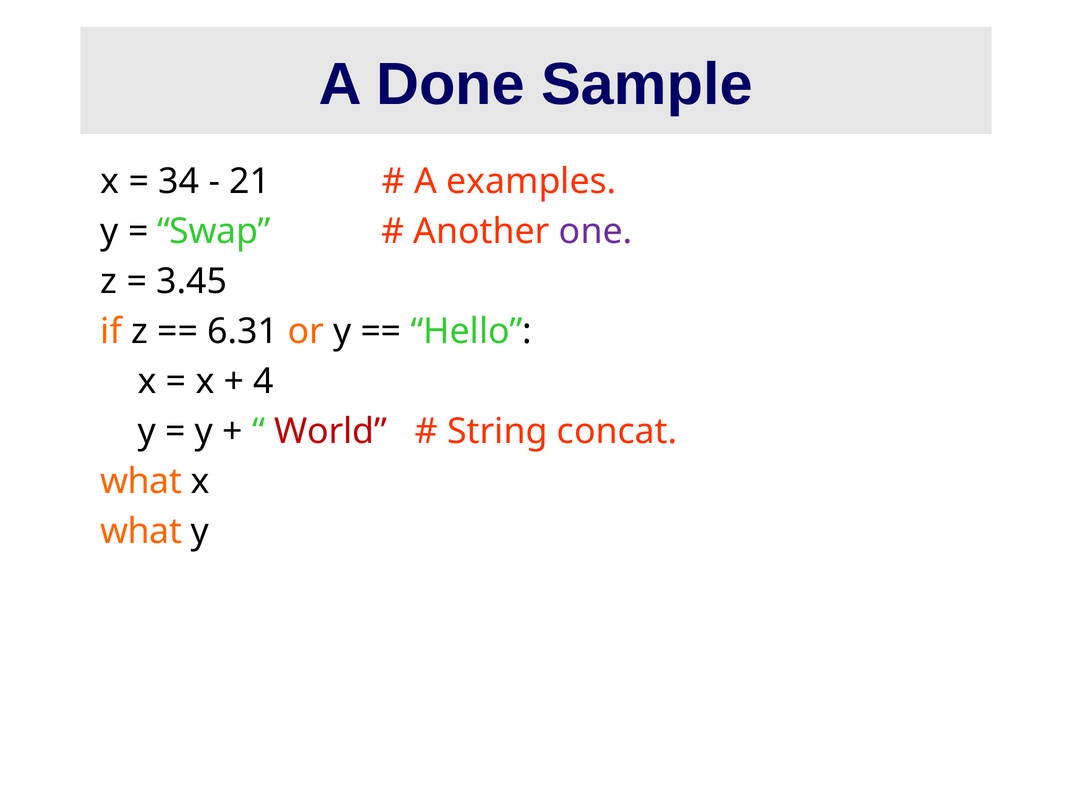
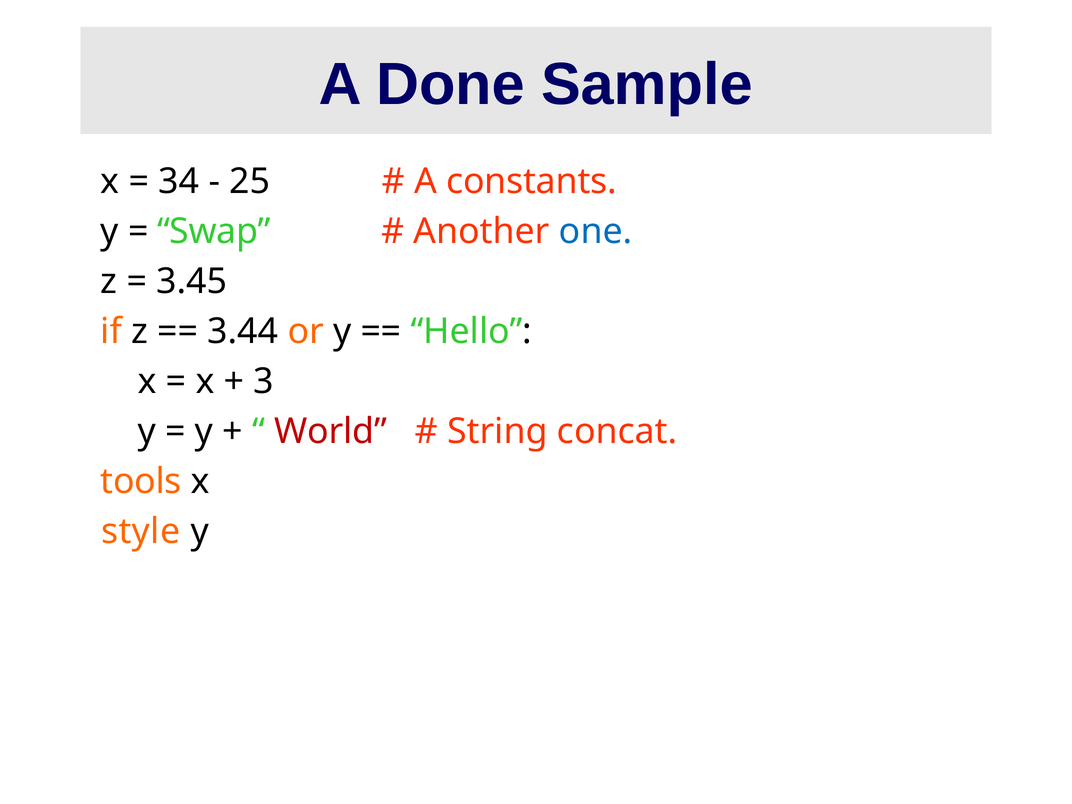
21: 21 -> 25 (250, 181)
examples: examples -> constants (531, 181)
one colour: purple -> blue (596, 231)
6.31: 6.31 -> 3.44 (243, 331)
4: 4 -> 3 (264, 381)
what: what -> tools (141, 481)
what: what -> style (141, 531)
